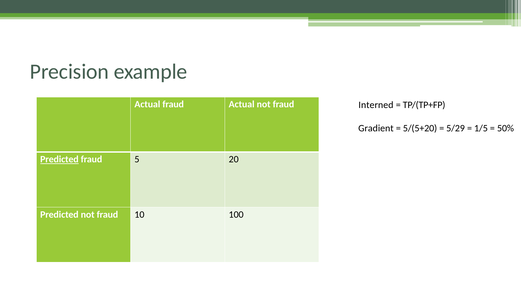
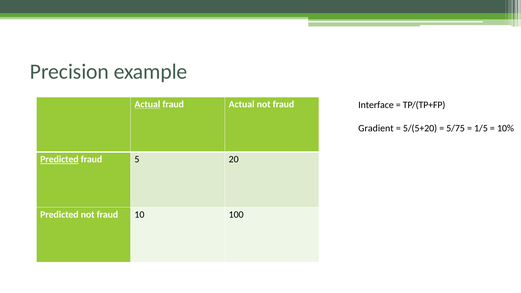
Actual underline: none -> present (147, 104)
Interned: Interned -> Interface (376, 105)
5/29: 5/29 -> 5/75 (456, 128)
50%: 50% -> 10% (506, 128)
